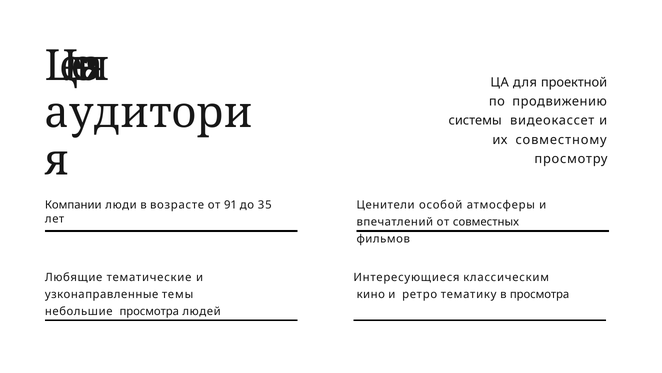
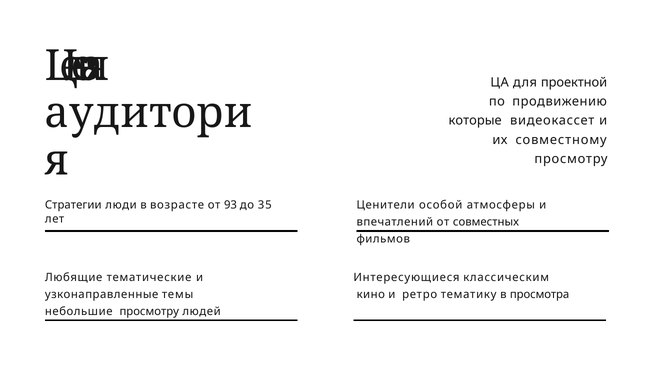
системы: системы -> которые (475, 120)
Компании: Компании -> Стратегии (73, 205)
91: 91 -> 93 (230, 205)
небольшие просмотра: просмотра -> просмотру (149, 311)
